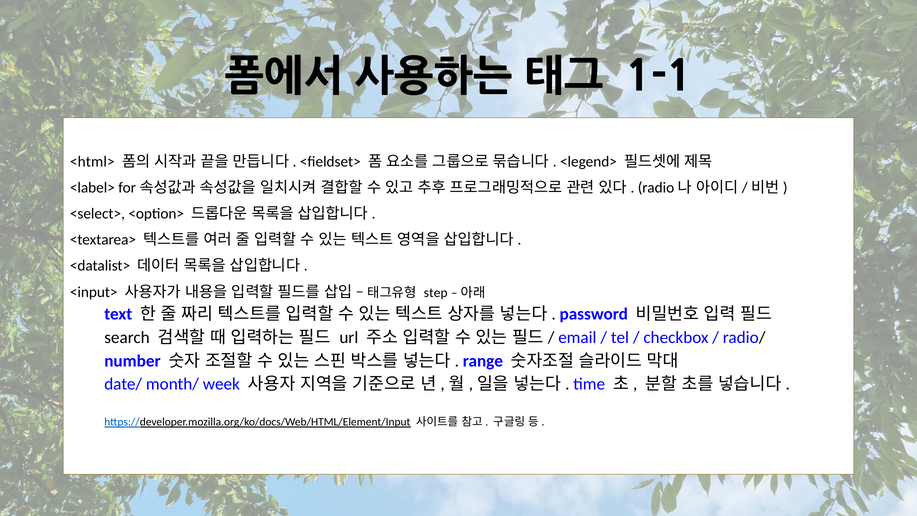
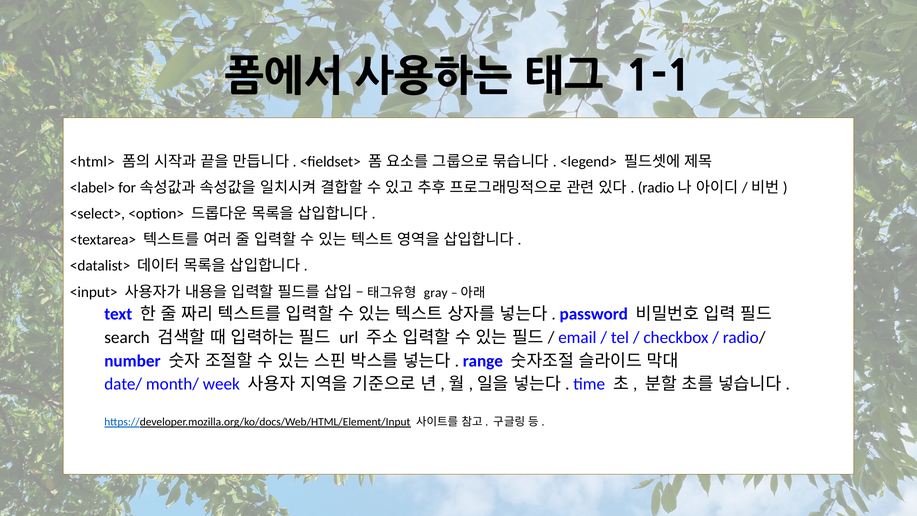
step: step -> gray (436, 292)
